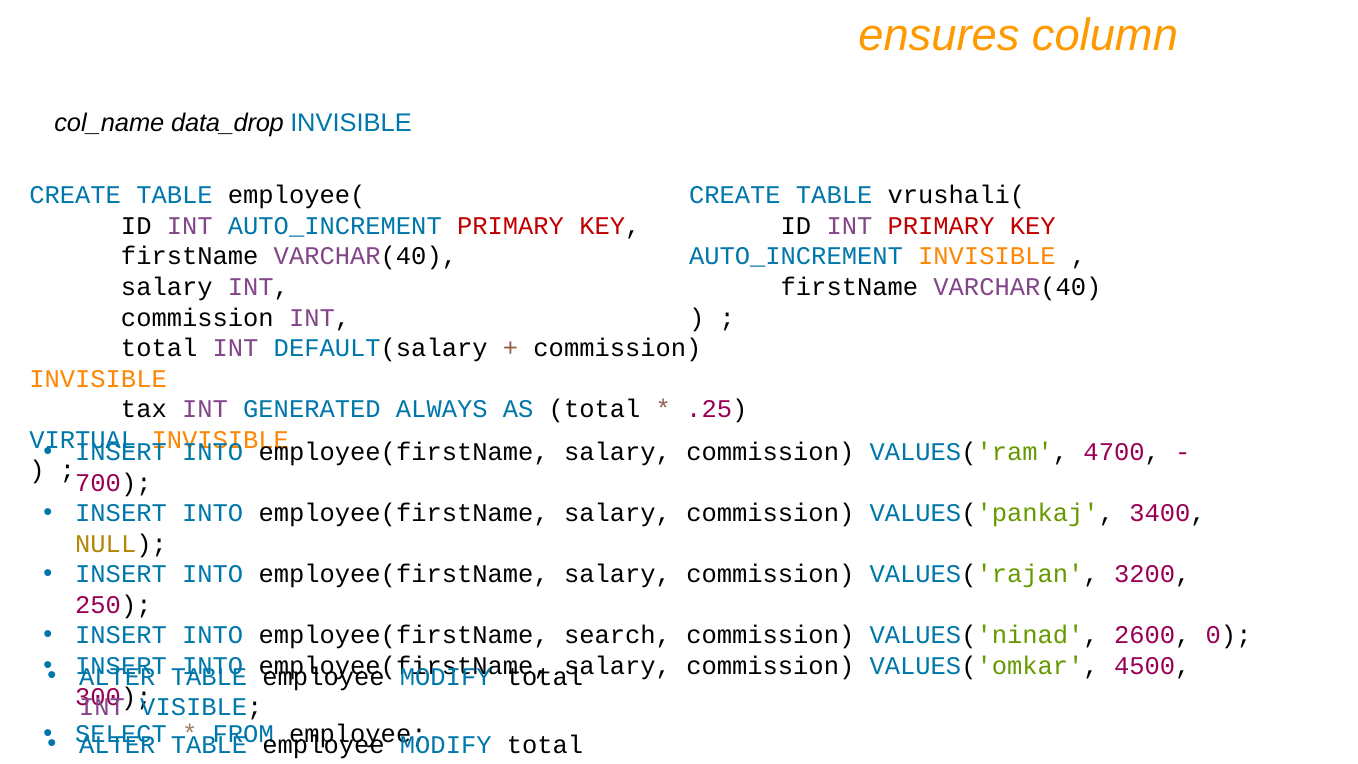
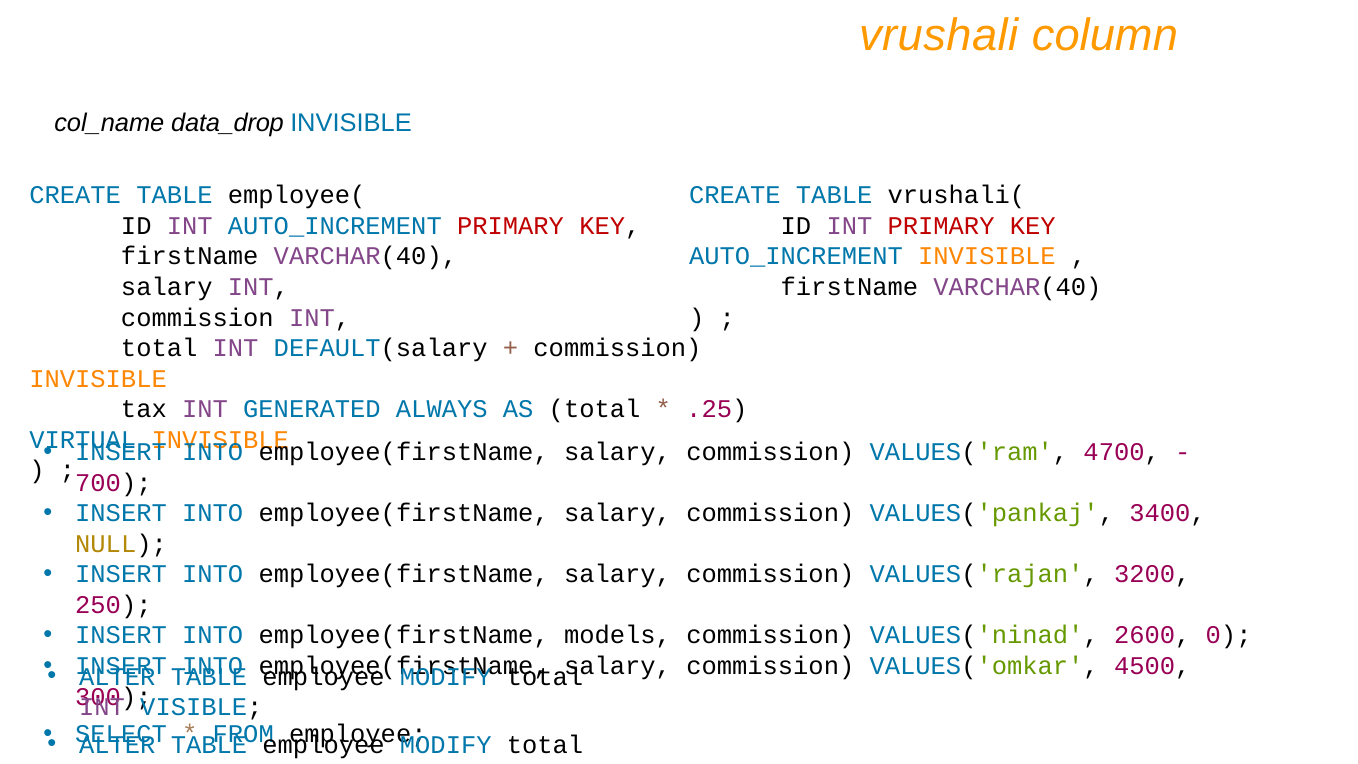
ensures: ensures -> vrushali (939, 35)
search: search -> models (618, 635)
